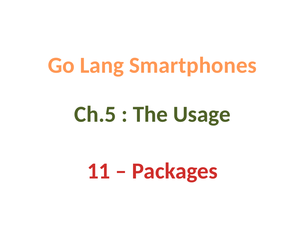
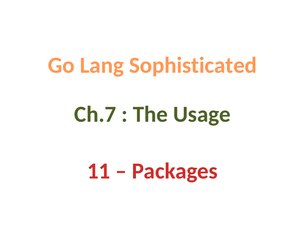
Smartphones: Smartphones -> Sophisticated (193, 65)
Ch.5: Ch.5 -> Ch.7 (95, 114)
